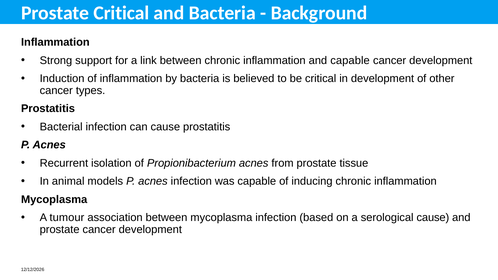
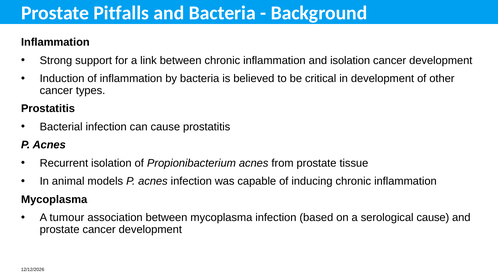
Prostate Critical: Critical -> Pitfalls (121, 13)
and capable: capable -> isolation (350, 60)
